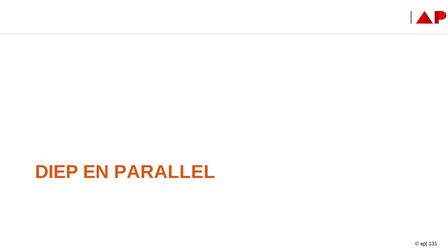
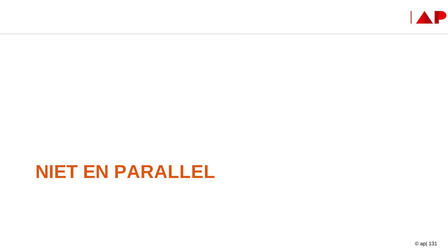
DIEP: DIEP -> NIET (57, 172)
